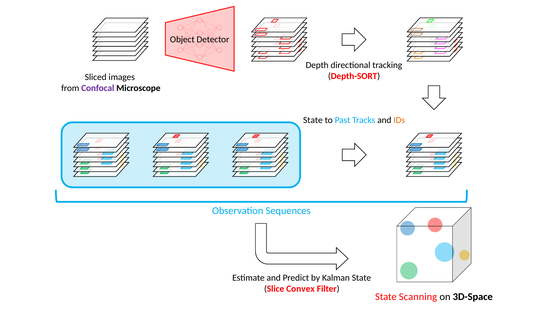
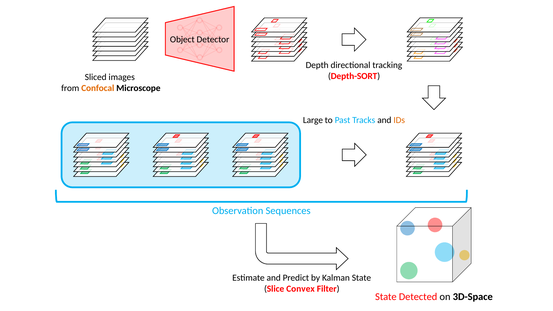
Confocal colour: purple -> orange (98, 88)
State: State -> Large (313, 120)
Scanning: Scanning -> Detected (418, 297)
